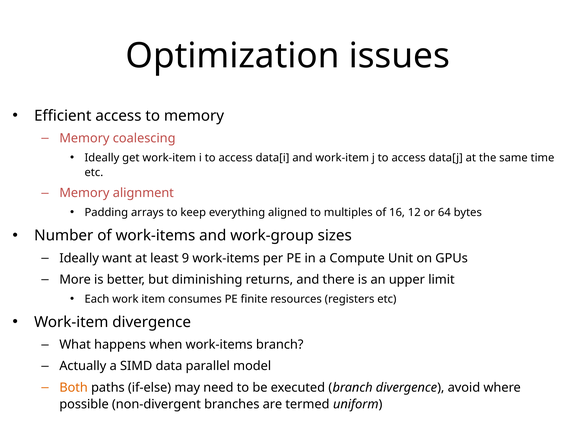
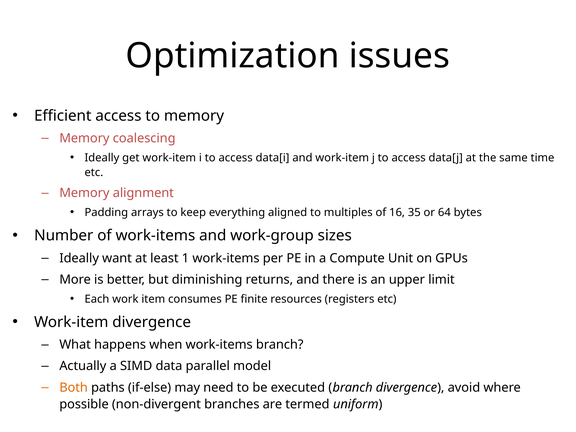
12: 12 -> 35 (414, 213)
9: 9 -> 1 (185, 258)
